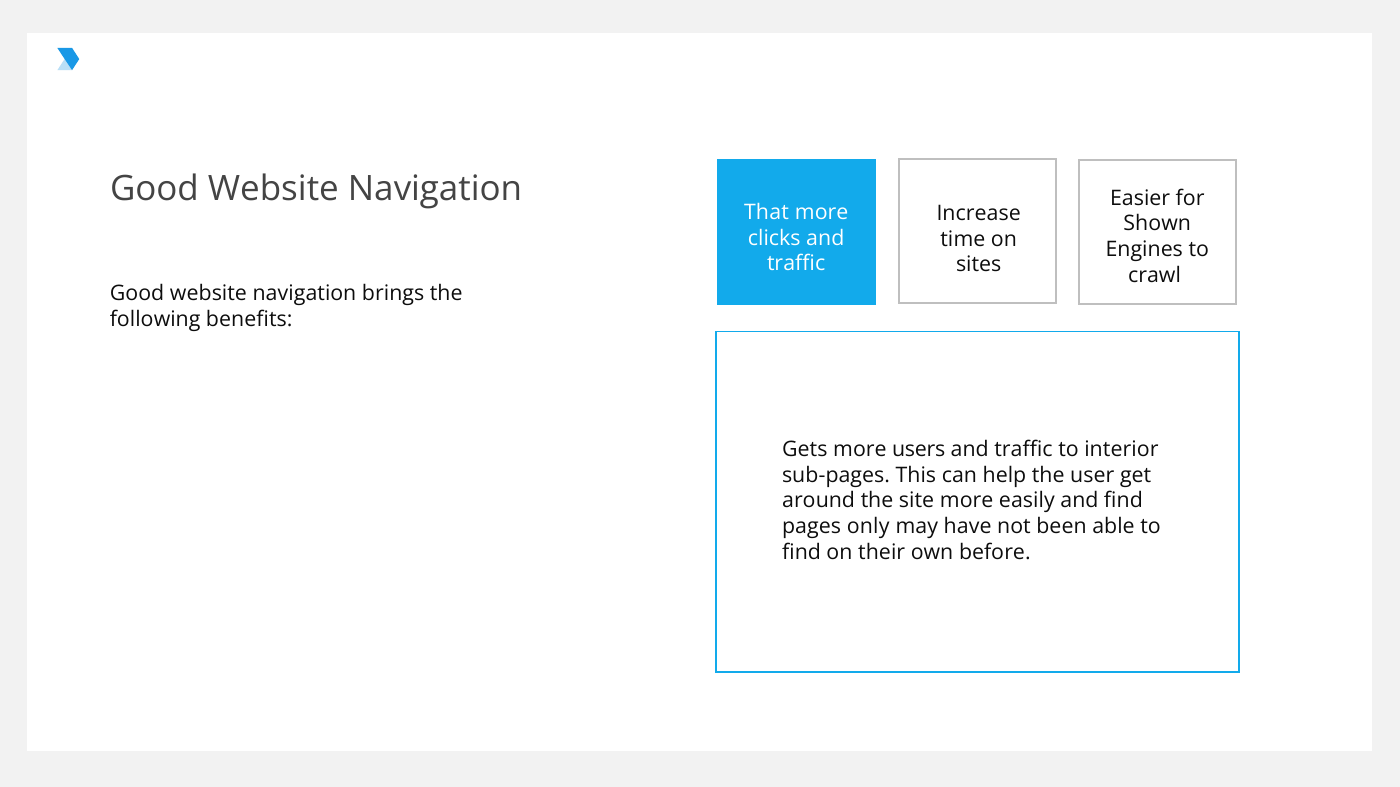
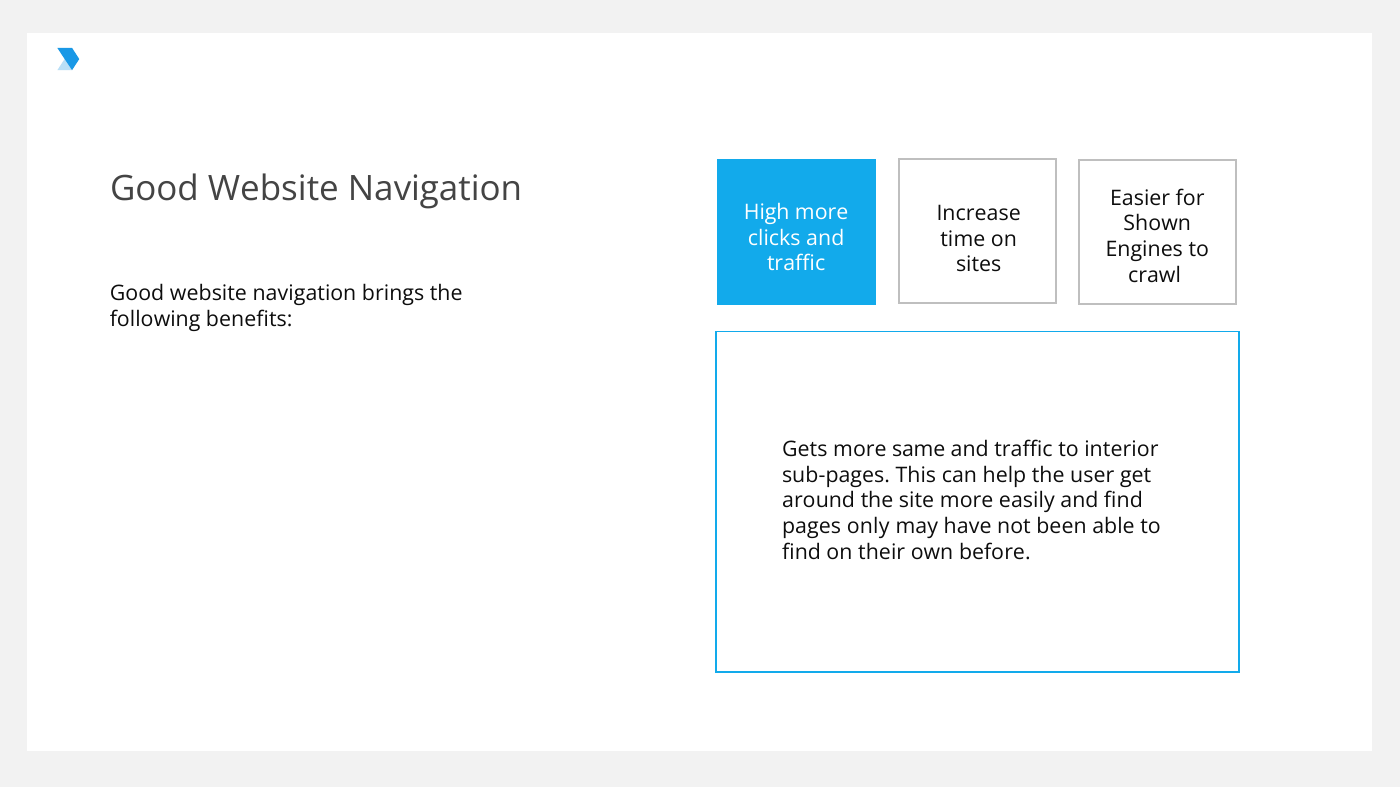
That: That -> High (767, 212)
users: users -> same (919, 450)
